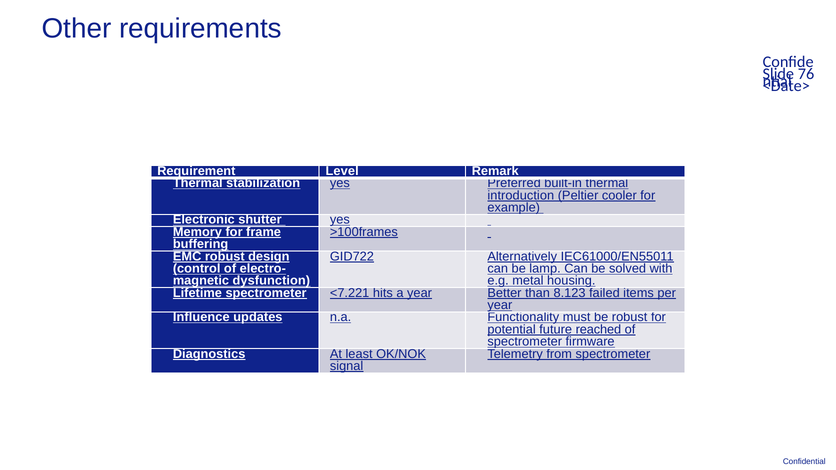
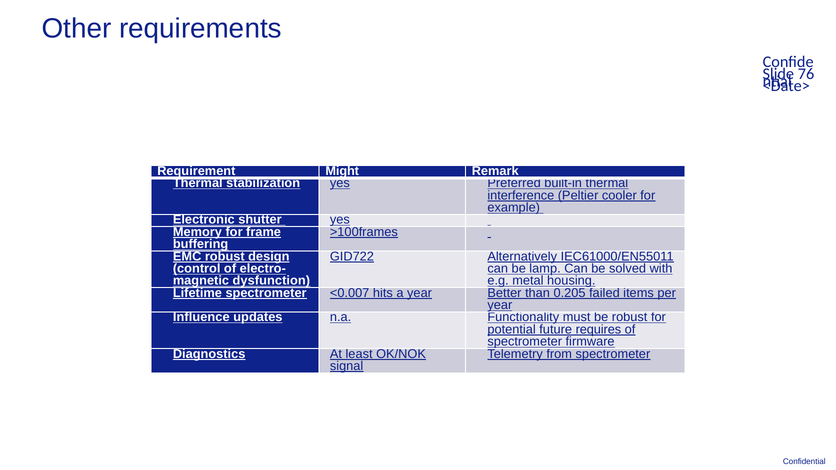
Level: Level -> Might (342, 171)
introduction: introduction -> interference (521, 196)
<7.221: <7.221 -> <0.007 (350, 293)
8.123: 8.123 -> 0.205 (570, 293)
reached: reached -> requires (598, 330)
